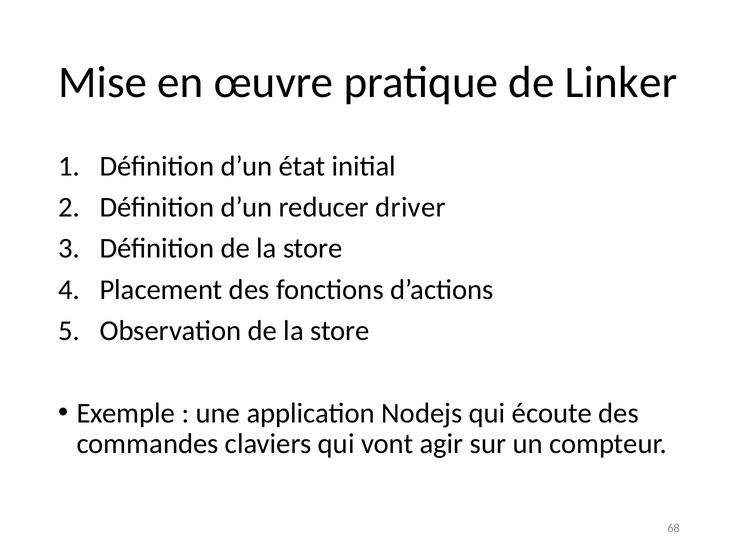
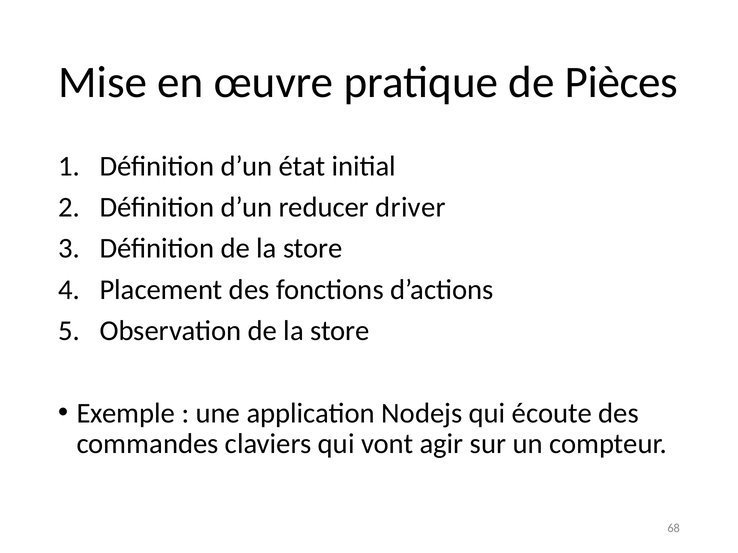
Linker: Linker -> Pièces (621, 83)
